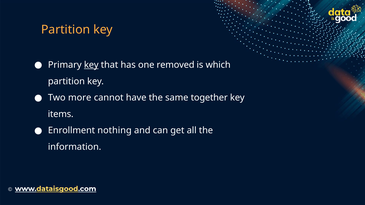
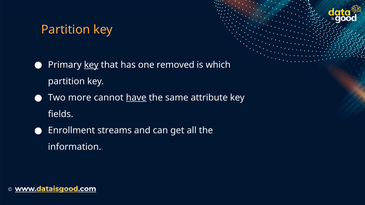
have underline: none -> present (136, 98)
together: together -> attribute (209, 98)
items: items -> fields (61, 114)
nothing: nothing -> streams (115, 131)
